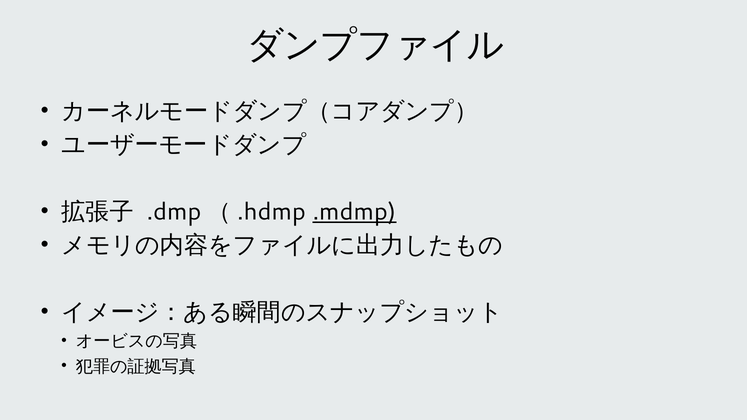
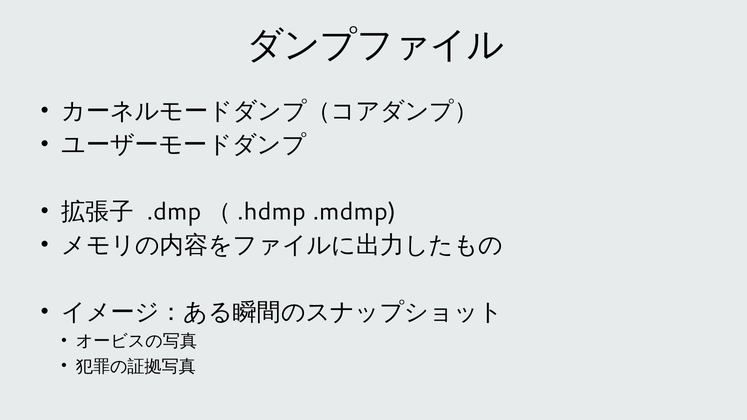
.mdmp underline: present -> none (355, 212)
